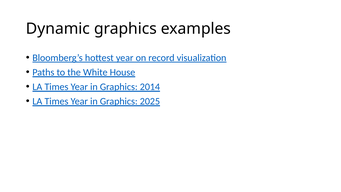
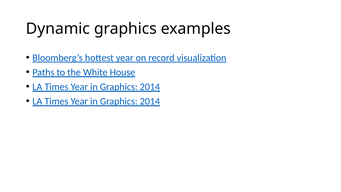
2025: 2025 -> 2014 (150, 101)
